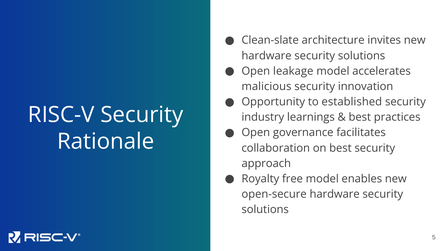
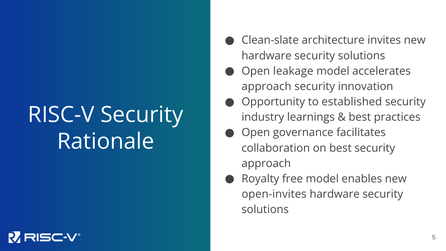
malicious: malicious -> approach (267, 86)
open-secure: open-secure -> open-invites (274, 194)
